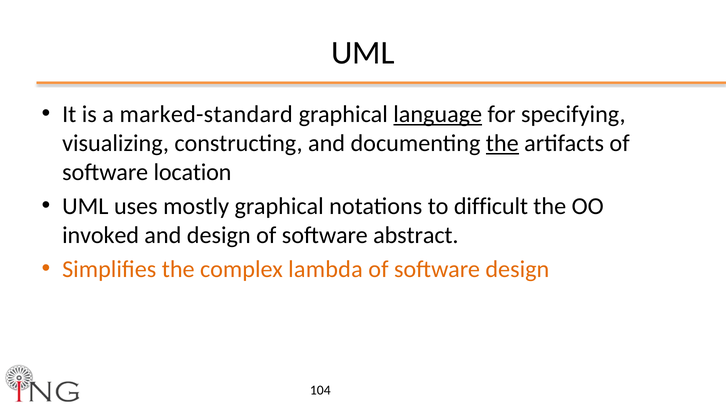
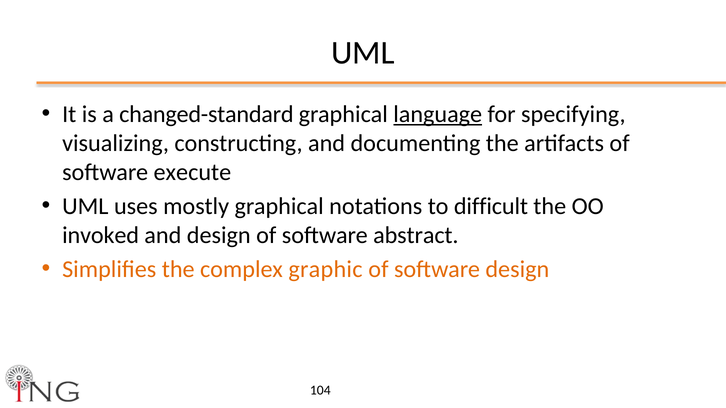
marked-standard: marked-standard -> changed-standard (206, 114)
the underline: present -> none (502, 143)
location: location -> execute (192, 172)
lambda: lambda -> graphic (325, 269)
